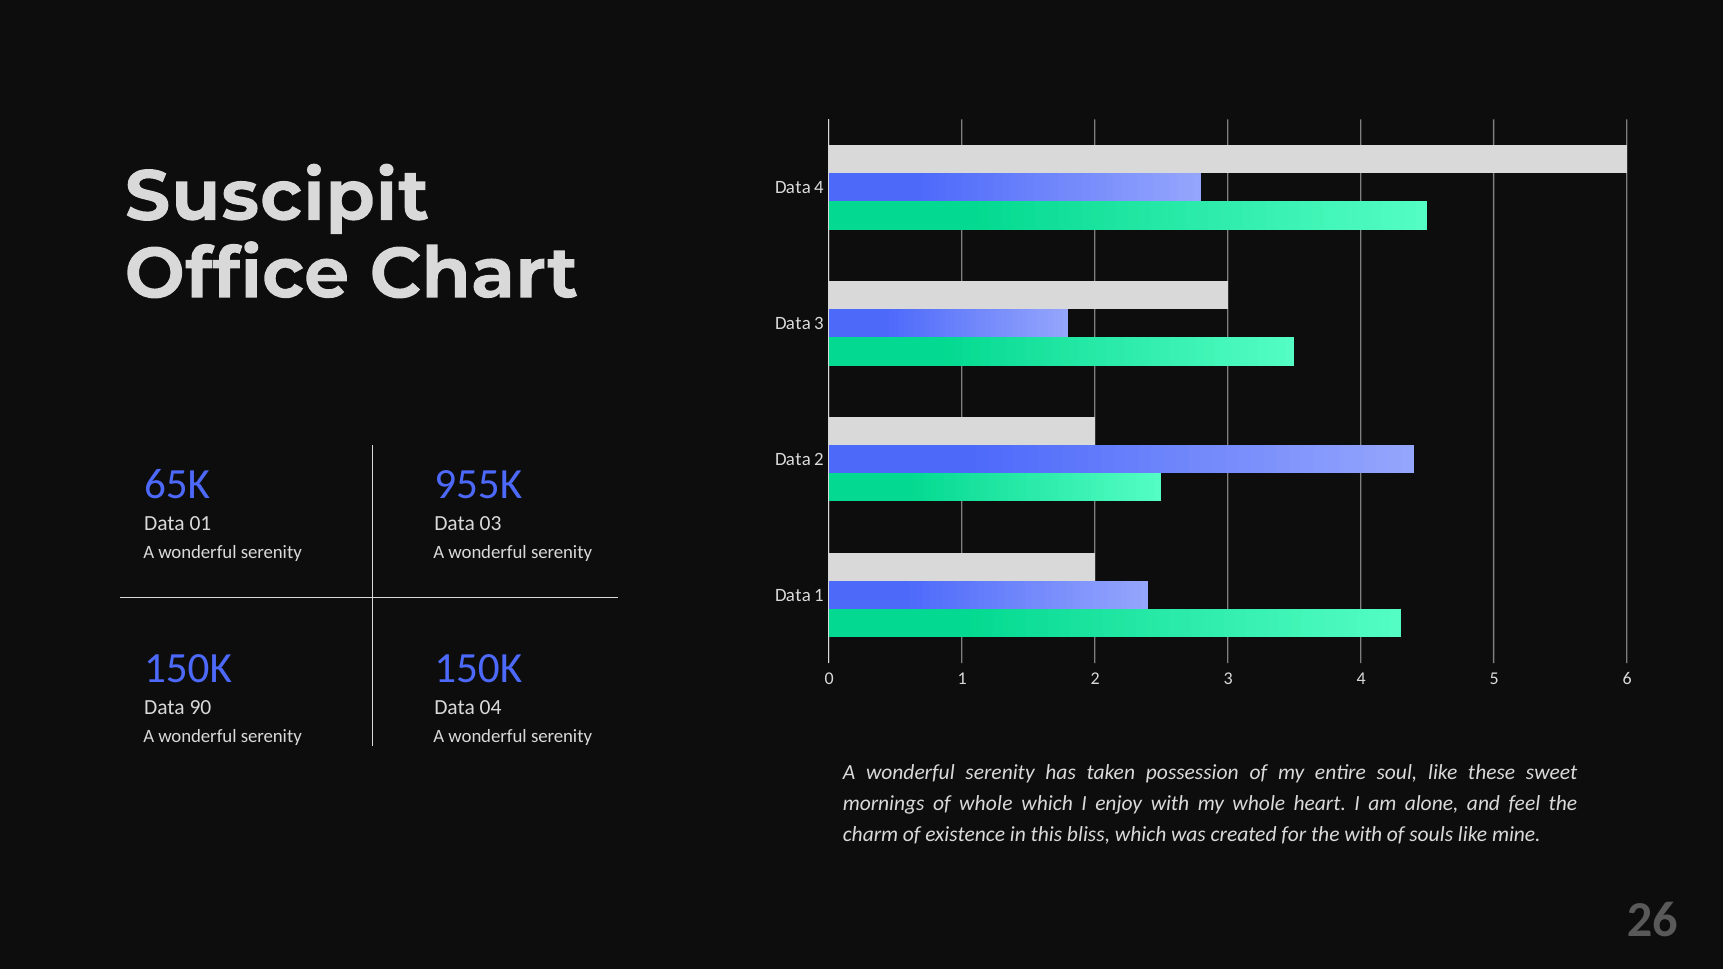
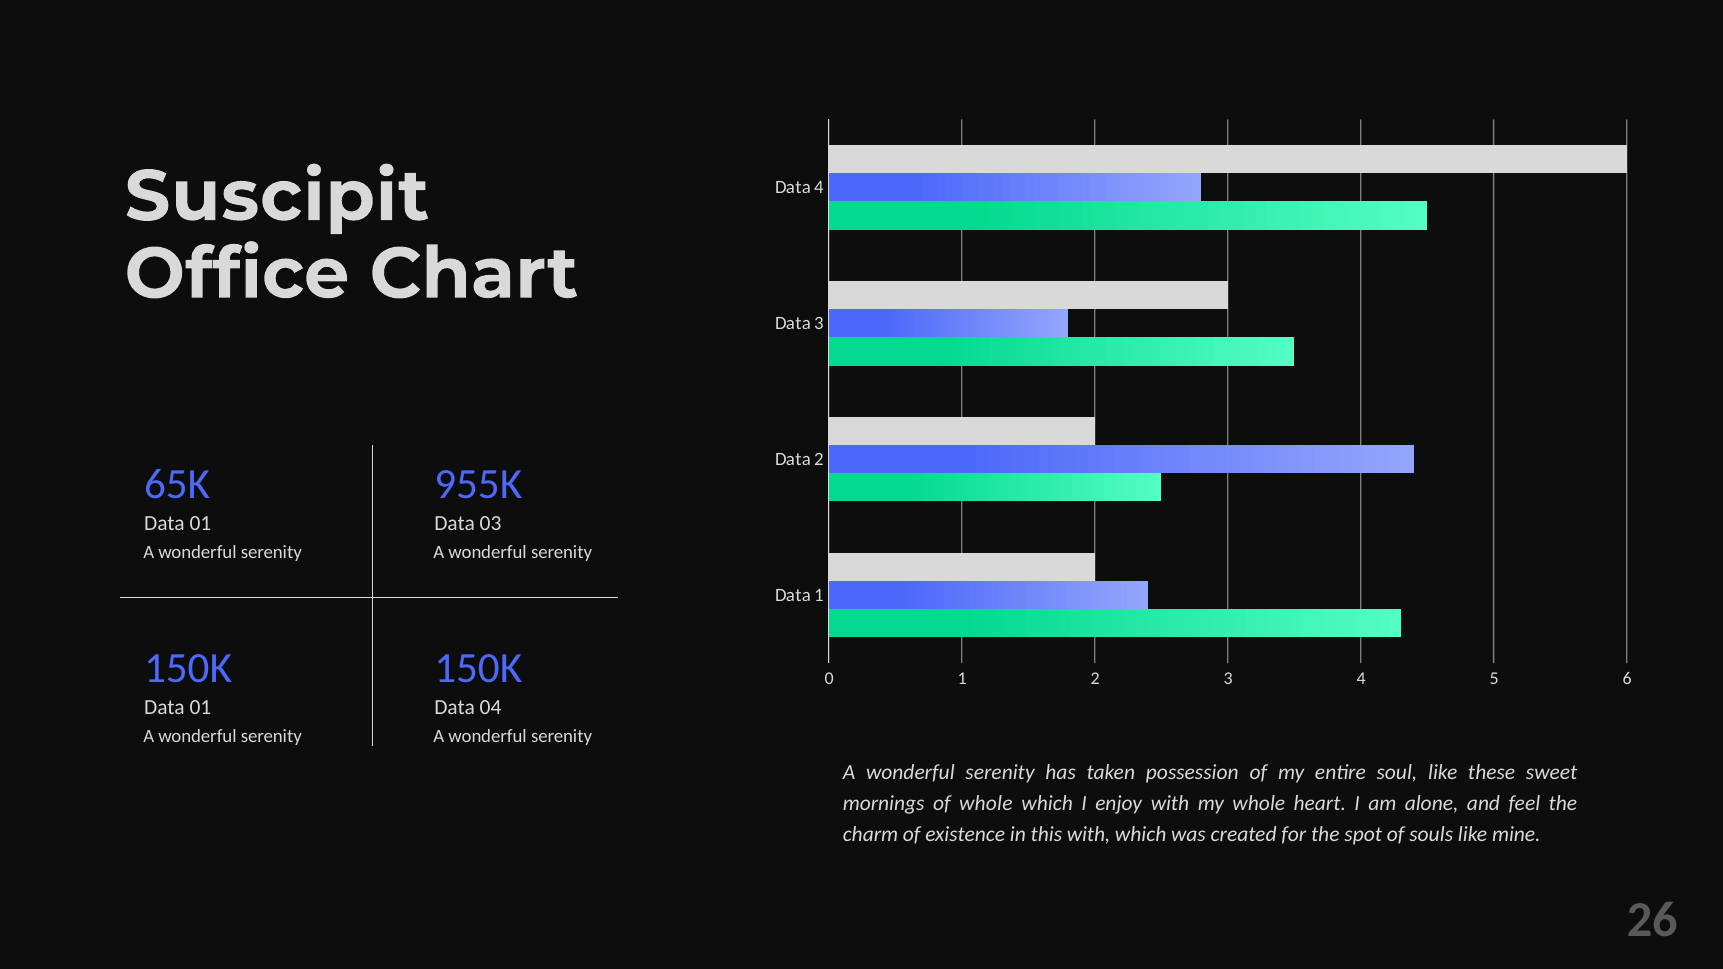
90: 90 -> 01 (200, 708)
this bliss: bliss -> with (1089, 834)
the with: with -> spot (1363, 834)
